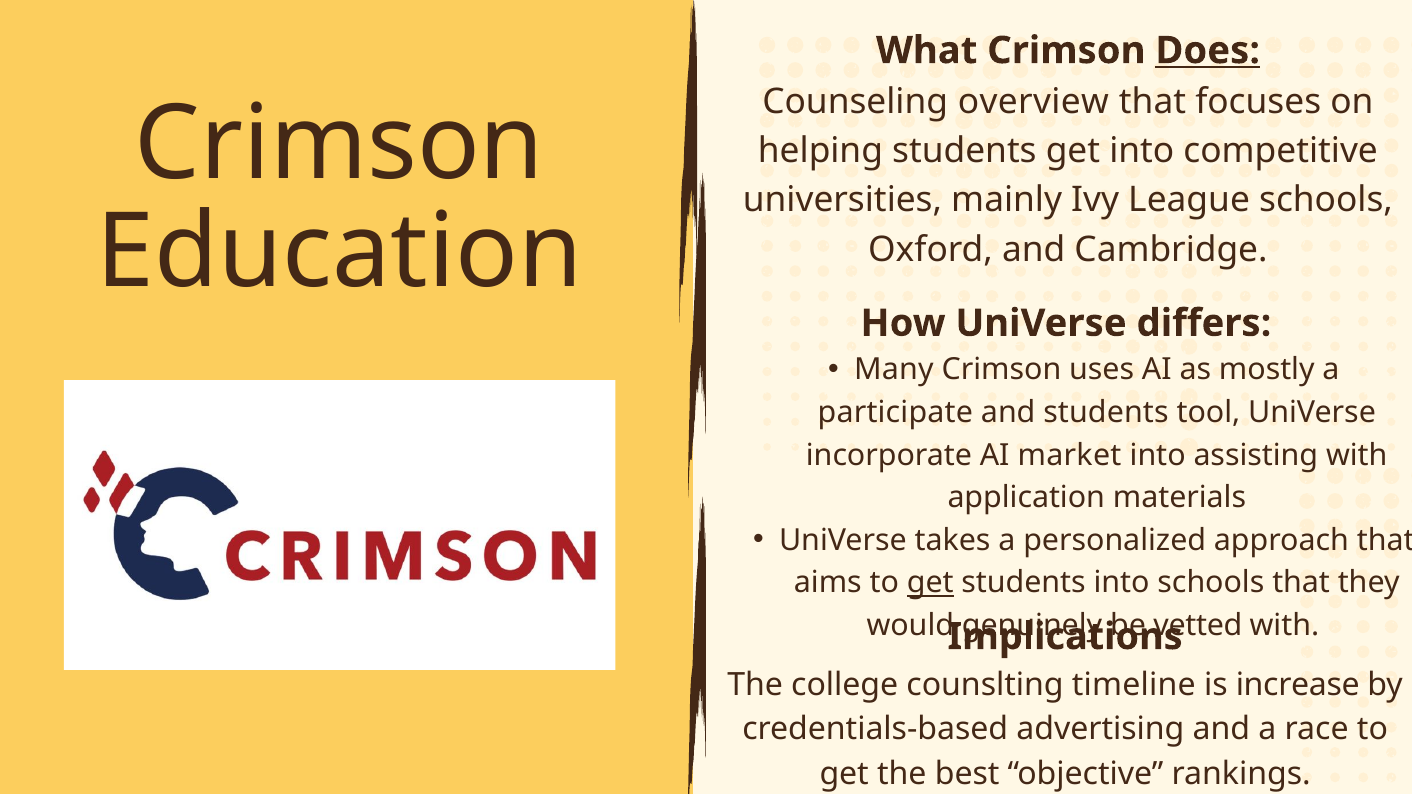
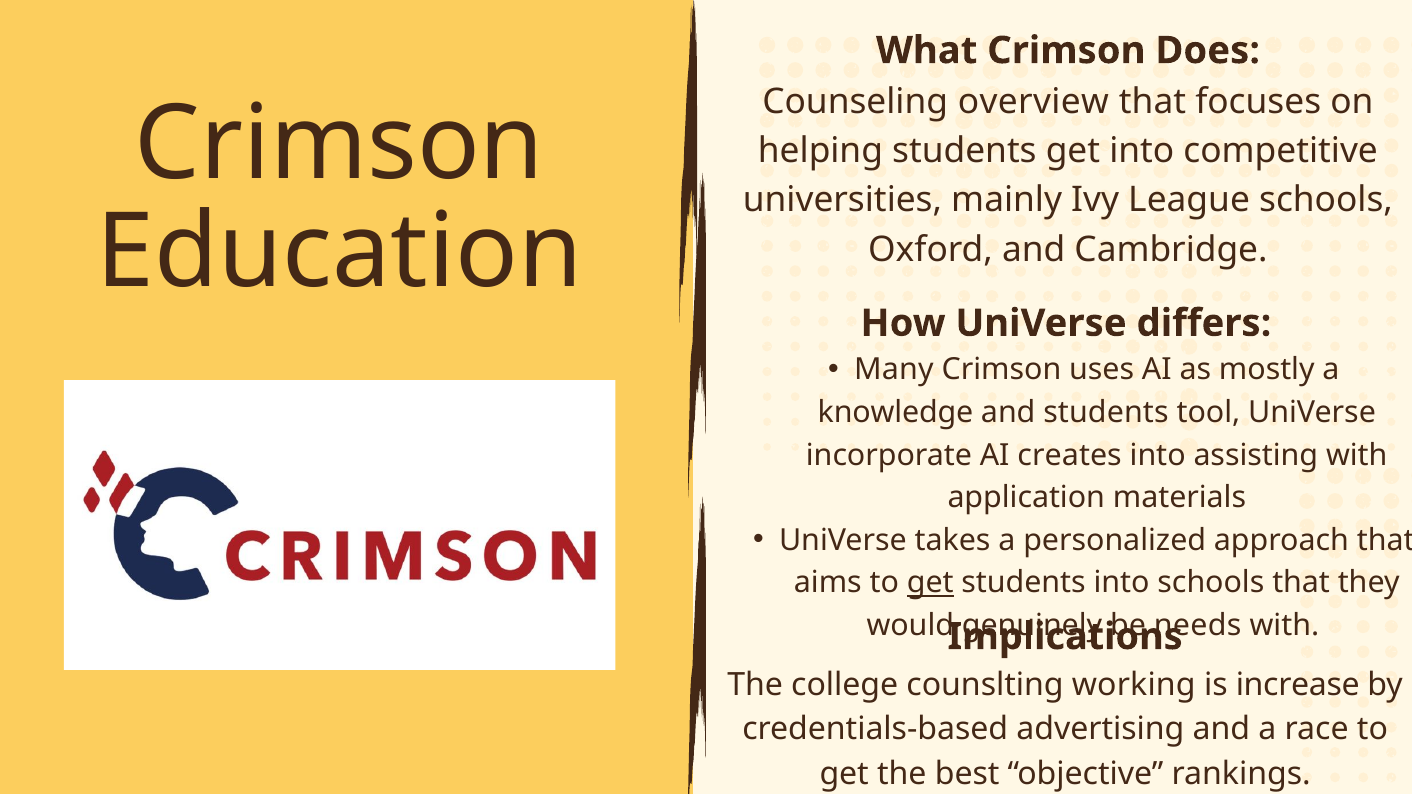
Does underline: present -> none (1208, 51)
participate: participate -> knowledge (895, 413)
market: market -> creates (1070, 455)
vetted: vetted -> needs (1198, 625)
timeline: timeline -> working (1134, 685)
